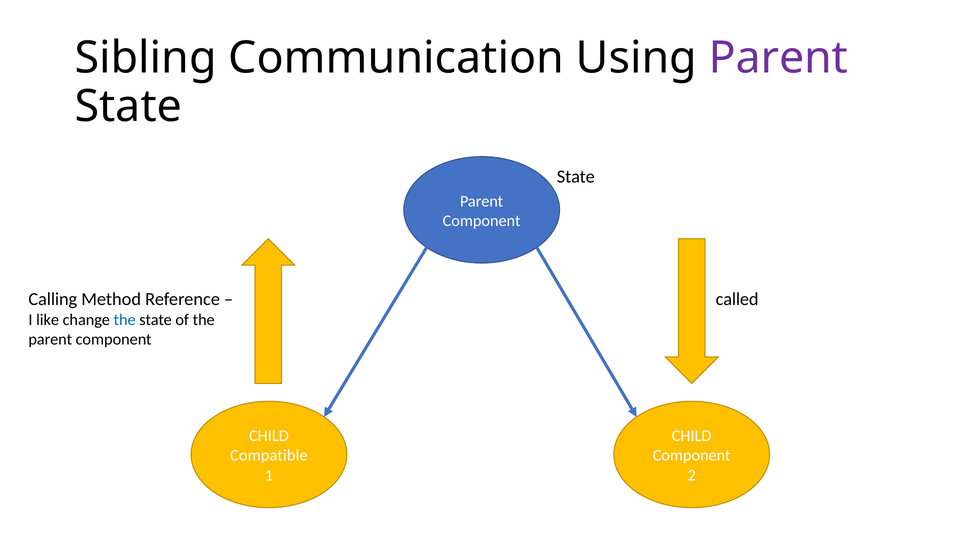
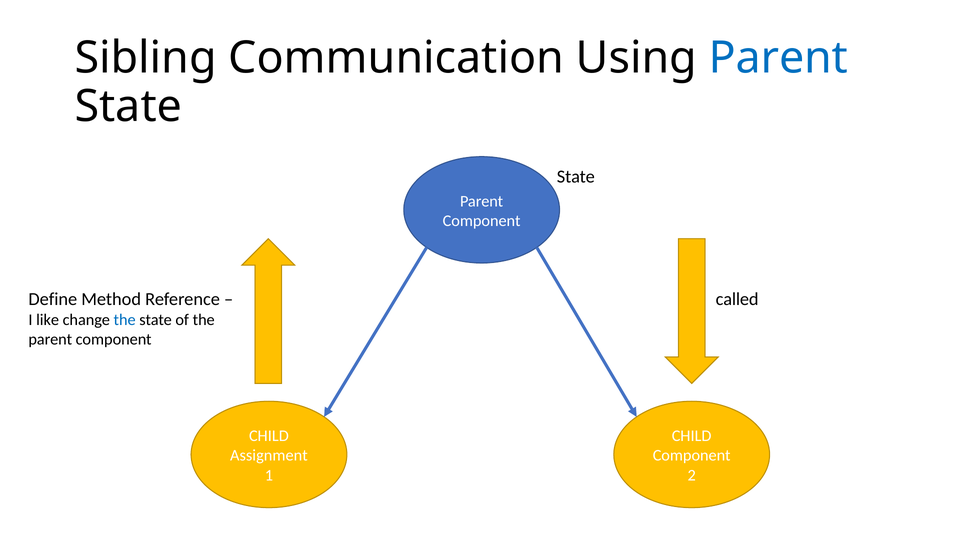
Parent colour: purple -> blue (778, 58)
Calling: Calling -> Define (53, 300)
Compatible: Compatible -> Assignment (269, 456)
